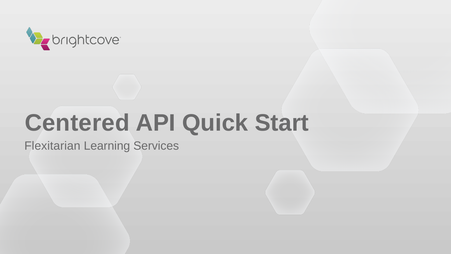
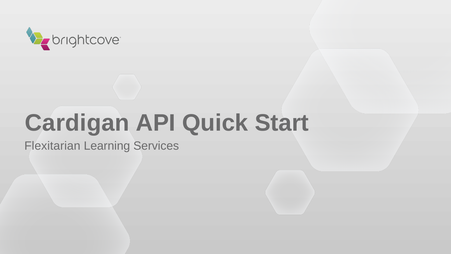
Centered: Centered -> Cardigan (77, 123)
